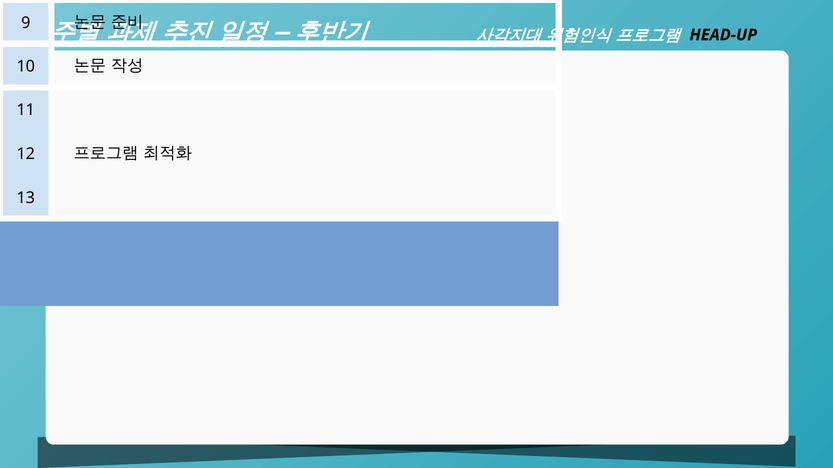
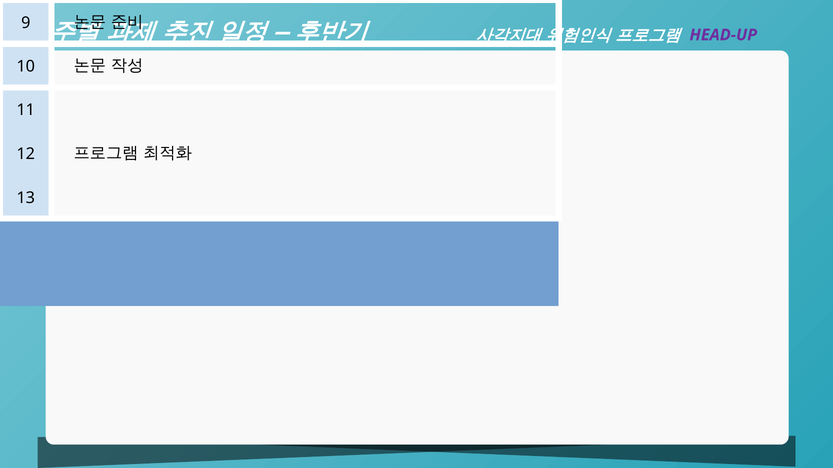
HEAD-UP colour: black -> purple (723, 35)
